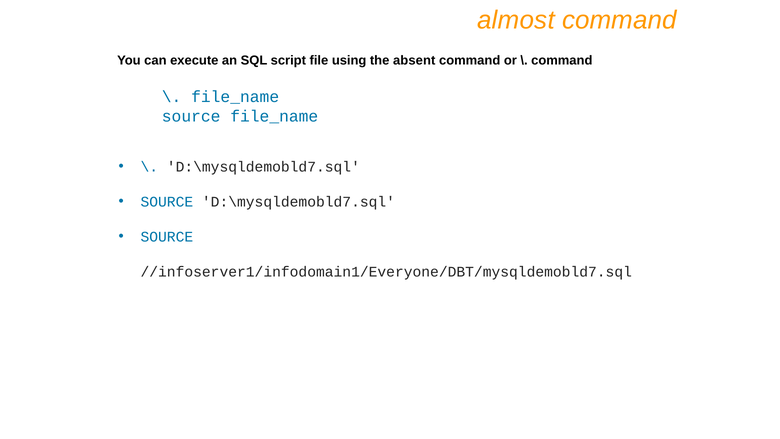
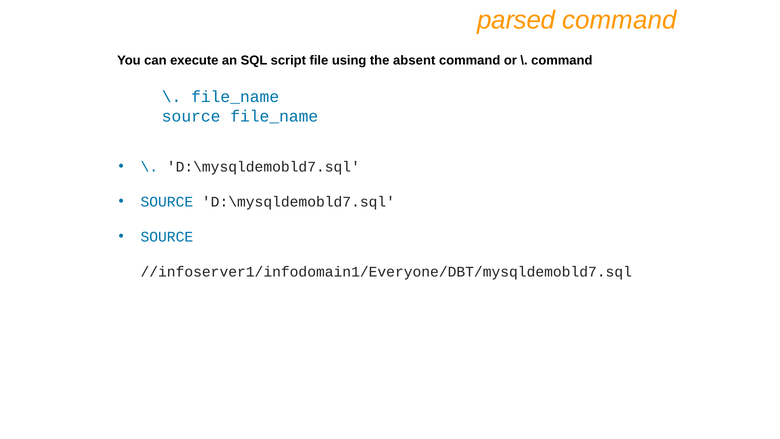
almost: almost -> parsed (516, 20)
